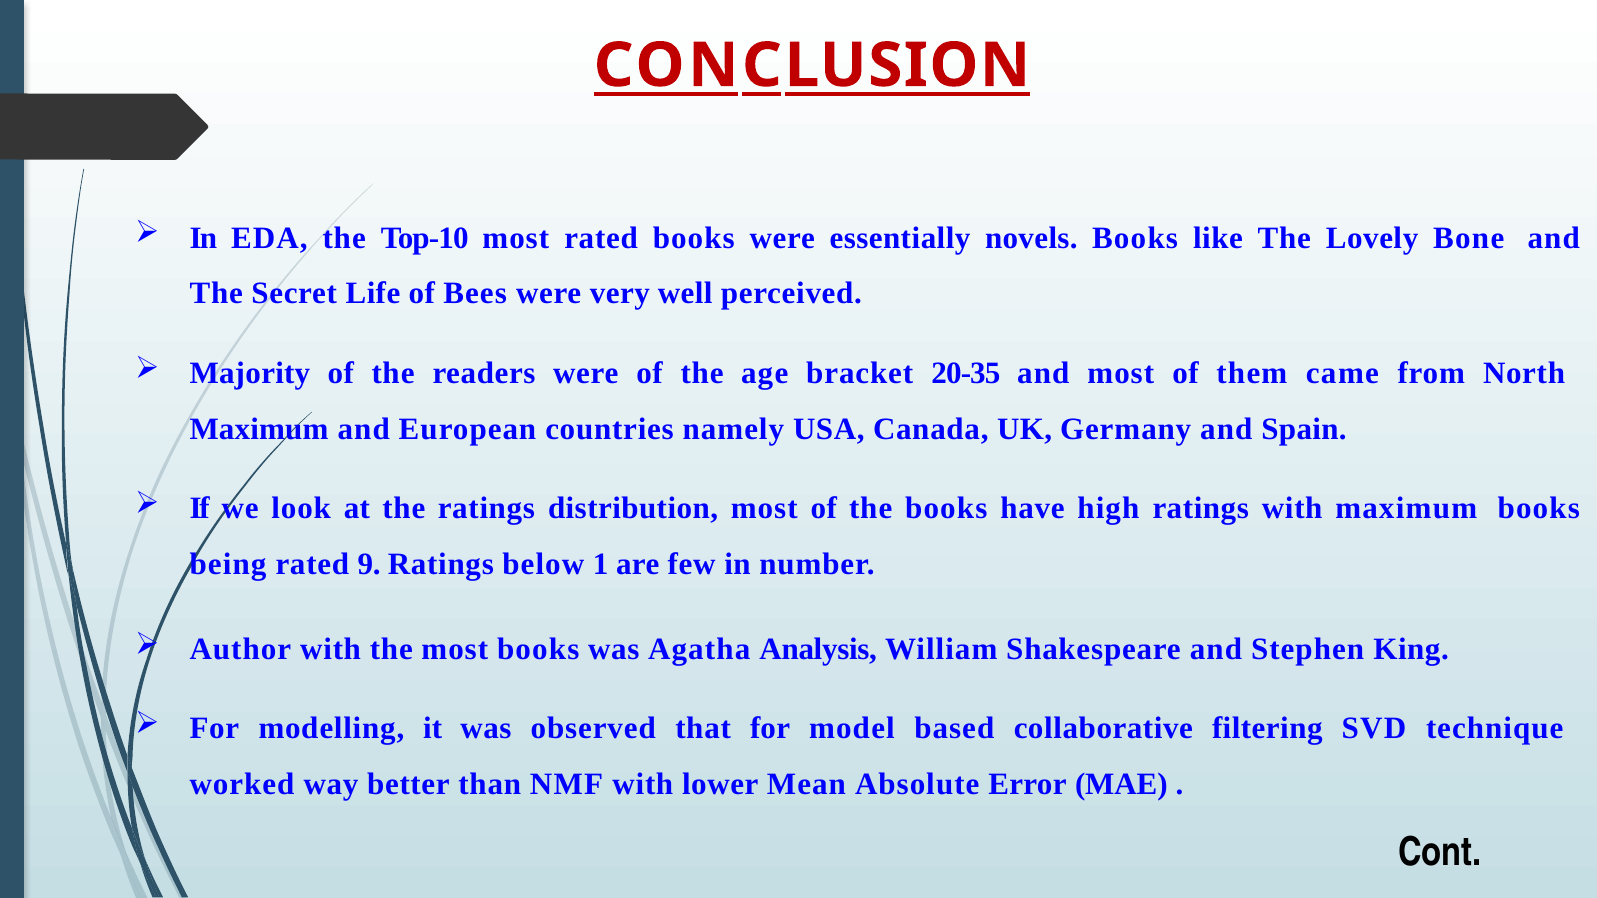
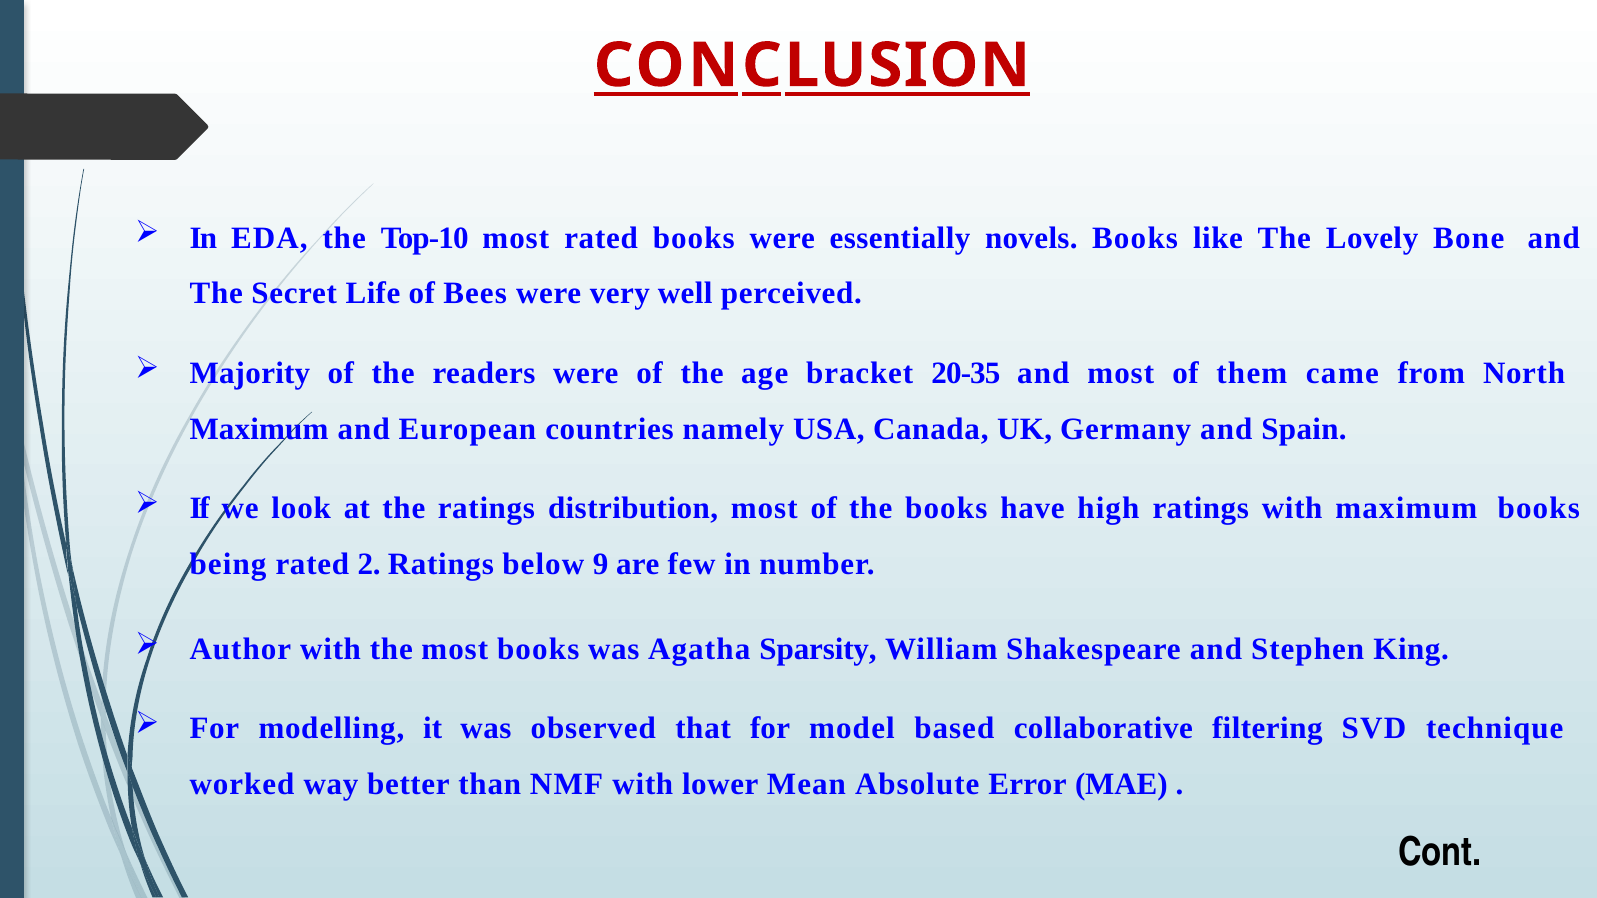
9: 9 -> 2 (369, 565)
1: 1 -> 9 (601, 565)
Analysis: Analysis -> Sparsity (818, 649)
